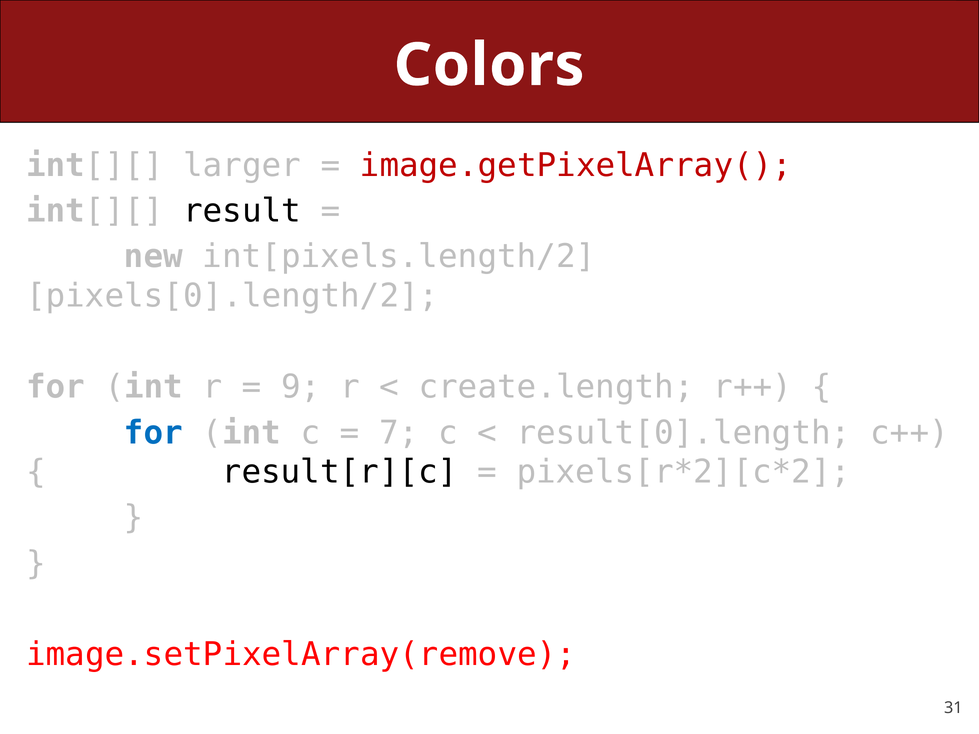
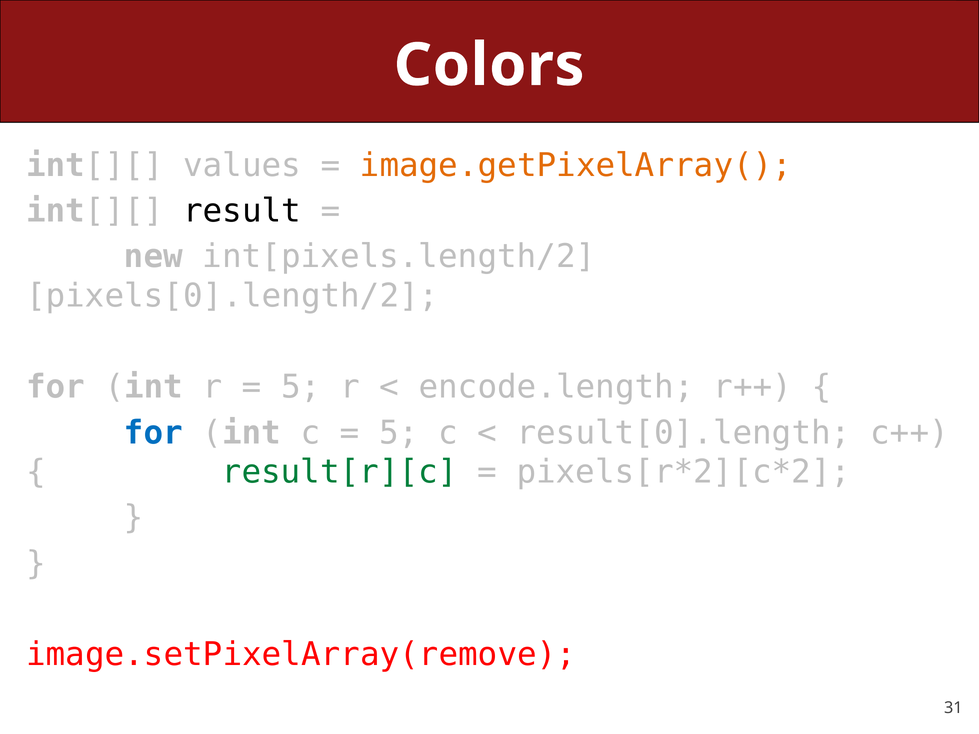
larger: larger -> values (242, 165)
image.getPixelArray( colour: red -> orange (576, 165)
9: 9 -> 5 (301, 387)
create.length: create.length -> encode.length (556, 387)
7: 7 -> 5 (399, 433)
result[r][c colour: black -> green (340, 472)
